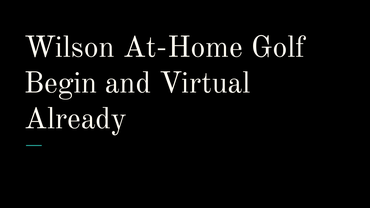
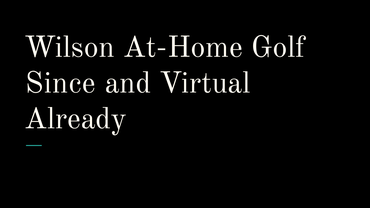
Begin: Begin -> Since (60, 83)
